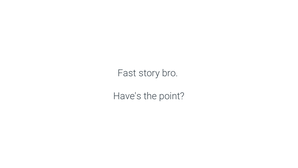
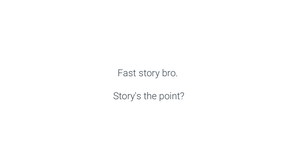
Have's: Have's -> Story's (127, 96)
